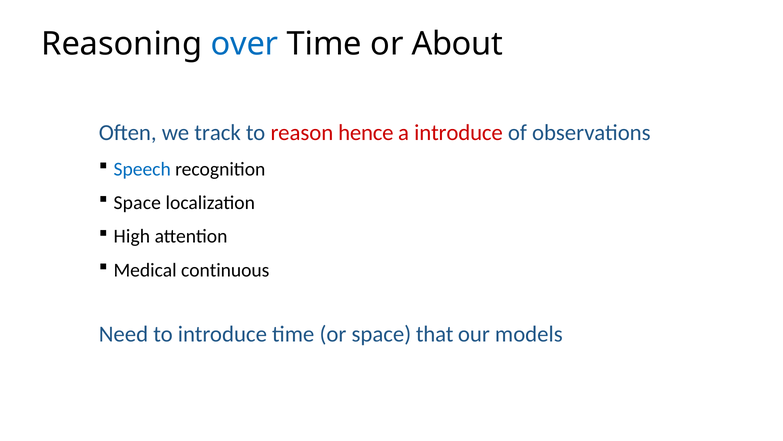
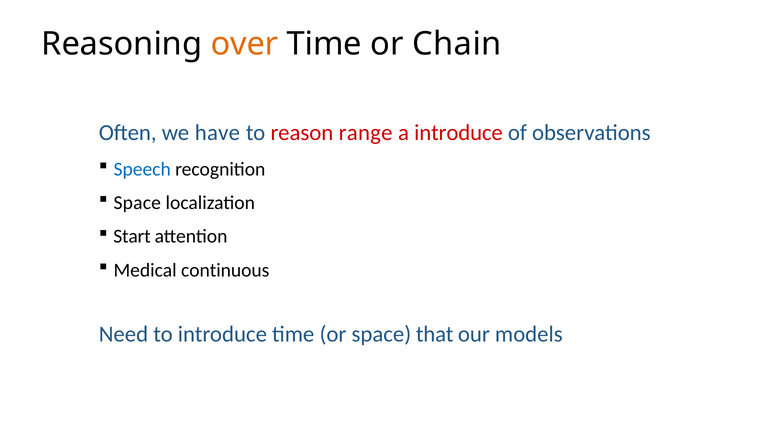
over colour: blue -> orange (244, 44)
About: About -> Chain (457, 44)
track: track -> have (217, 133)
hence: hence -> range (366, 133)
High: High -> Start (132, 236)
